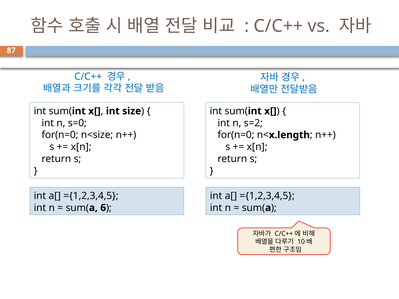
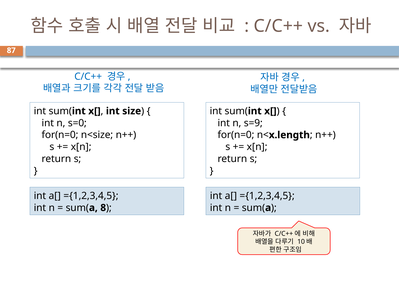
s=2: s=2 -> s=9 (253, 123)
6: 6 -> 8 (103, 208)
